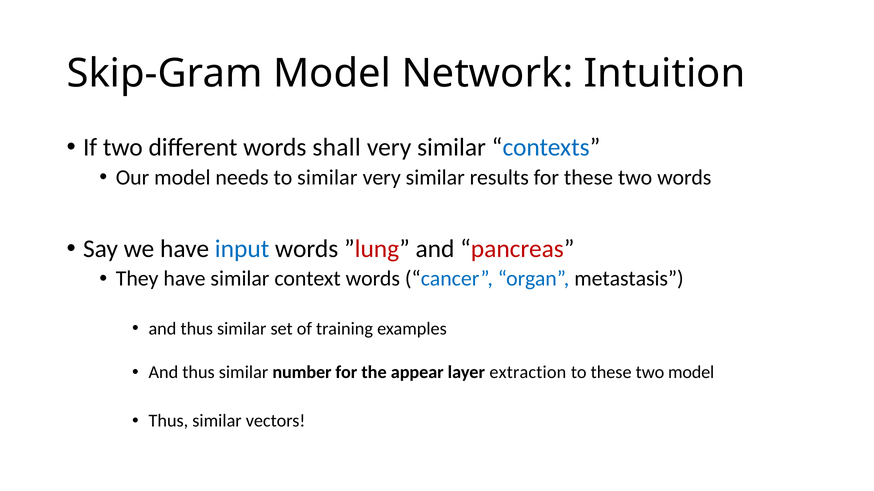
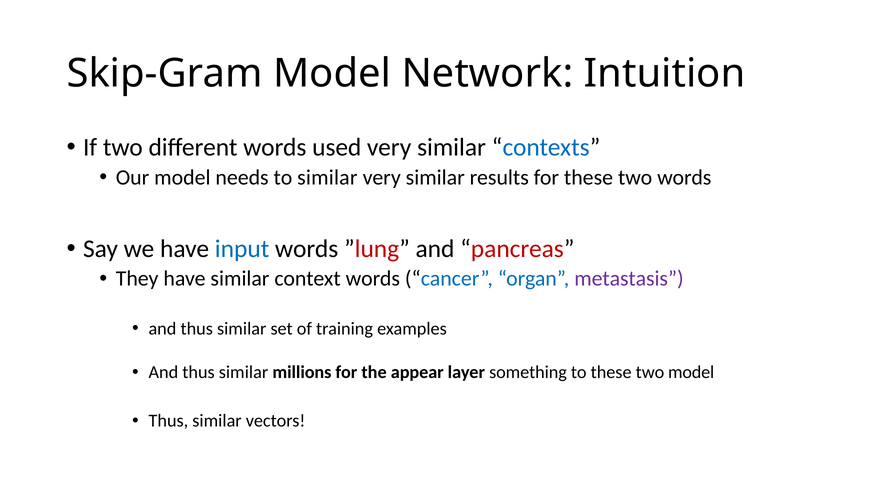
shall: shall -> used (337, 148)
metastasis colour: black -> purple (629, 279)
number: number -> millions (302, 373)
extraction: extraction -> something (528, 373)
